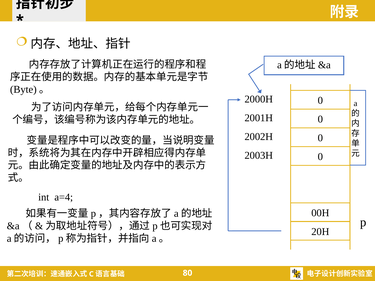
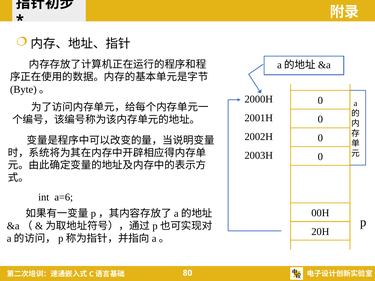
a=4: a=4 -> a=6 (64, 197)
